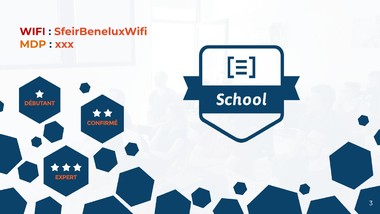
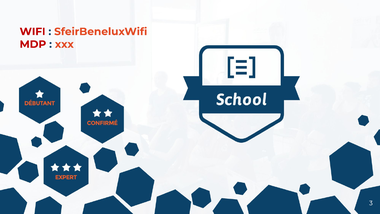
MDP colour: orange -> red (33, 44)
